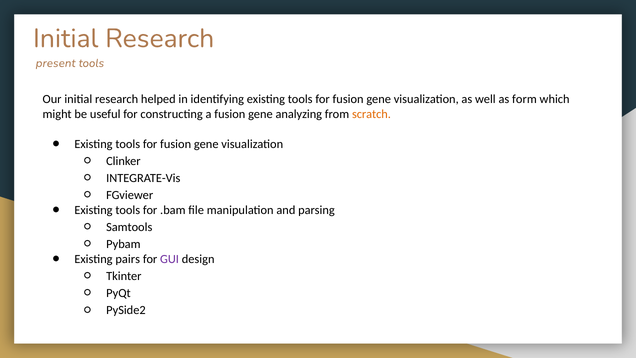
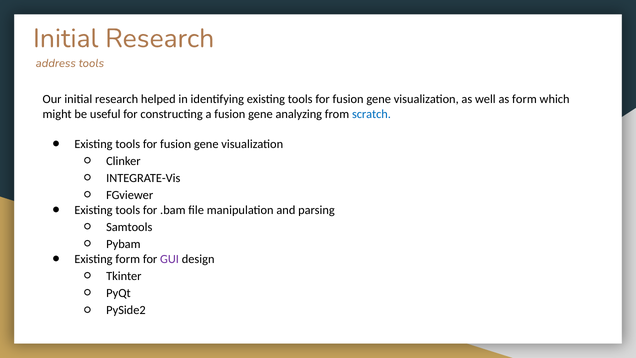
present: present -> address (56, 63)
scratch colour: orange -> blue (371, 114)
Existing pairs: pairs -> form (128, 259)
